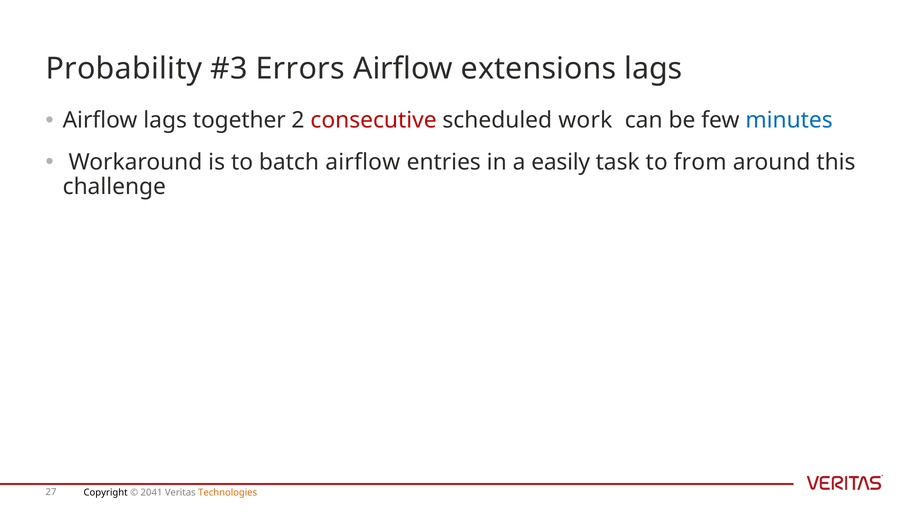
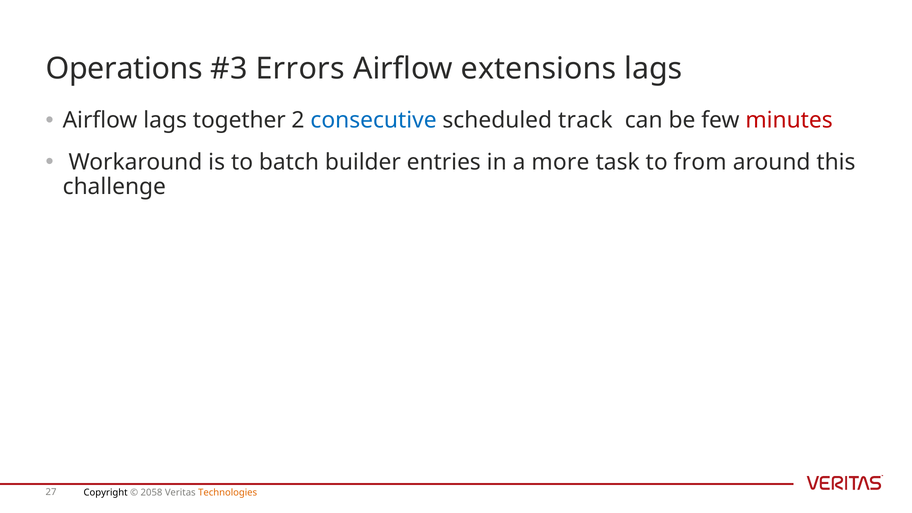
Probability: Probability -> Operations (124, 69)
consecutive colour: red -> blue (374, 120)
work: work -> track (585, 120)
minutes colour: blue -> red (789, 120)
batch airflow: airflow -> builder (363, 162)
easily: easily -> more (560, 162)
2041: 2041 -> 2058 (152, 493)
